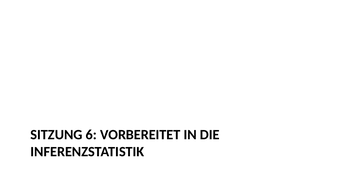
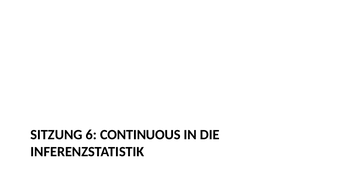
VORBEREITET: VORBEREITET -> CONTINUOUS (140, 135)
